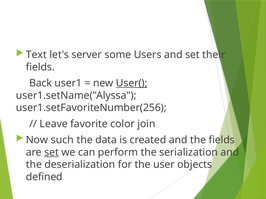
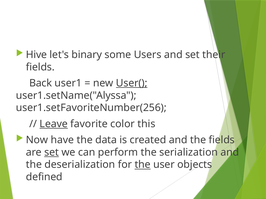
Text: Text -> Hive (36, 55)
server: server -> binary (87, 55)
Leave underline: none -> present (54, 124)
join: join -> this (146, 124)
such: such -> have (62, 140)
the underline: none -> present (143, 165)
